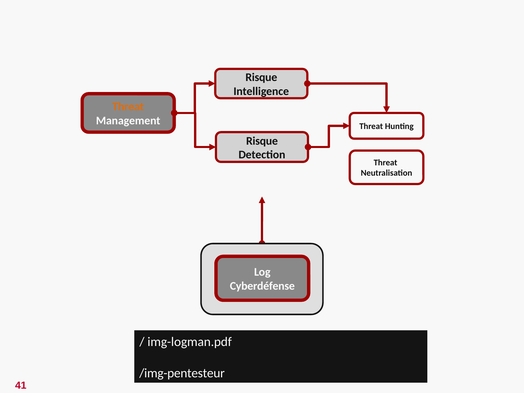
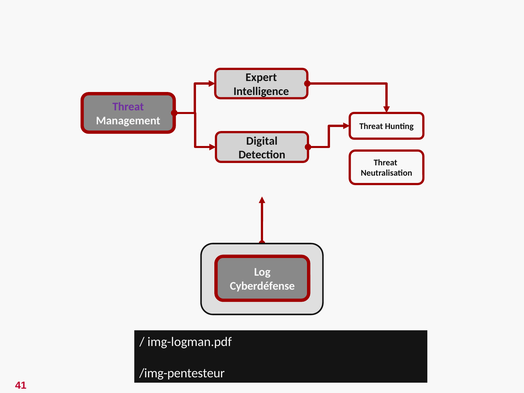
Risque: Risque -> Expert (261, 77)
Threat colour: orange -> purple (128, 107)
Risque: Risque -> Digital (262, 141)
